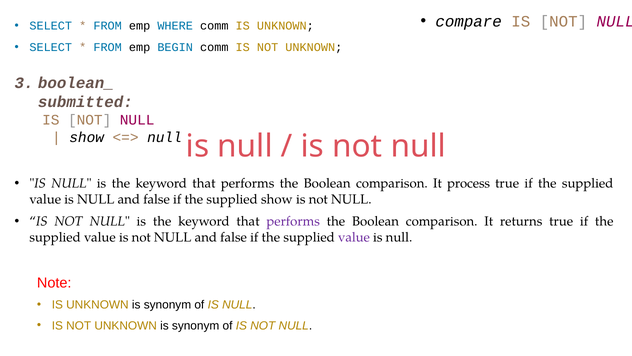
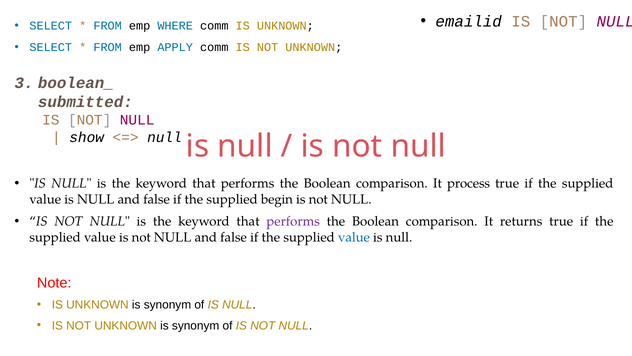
compare: compare -> emailid (469, 21)
BEGIN: BEGIN -> APPLY (175, 47)
supplied show: show -> begin (277, 199)
value colour: purple -> blue (354, 237)
